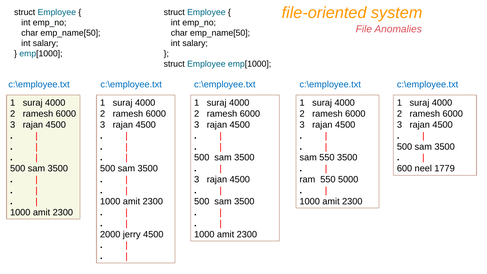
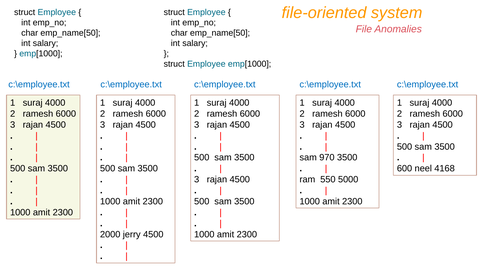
sam 550: 550 -> 970 (327, 158)
1779: 1779 -> 4168 (445, 169)
